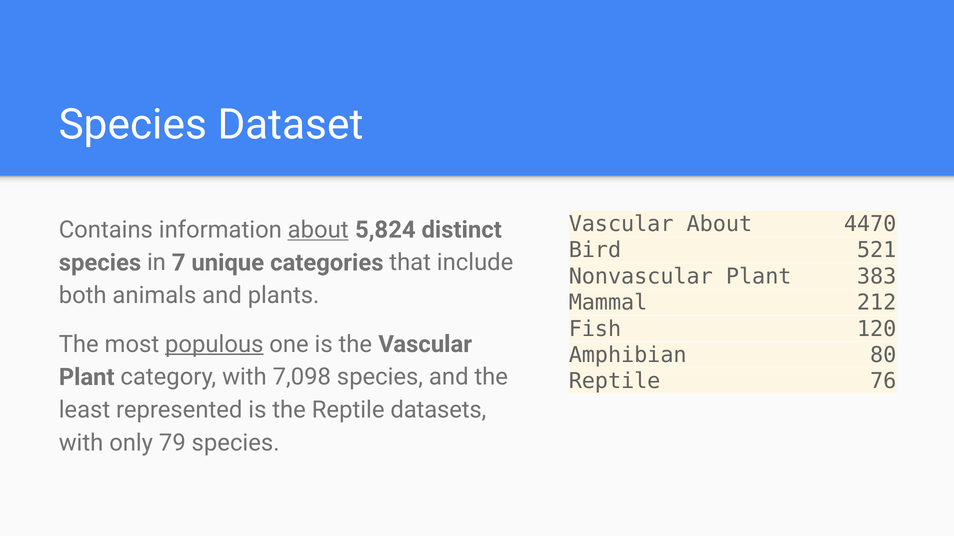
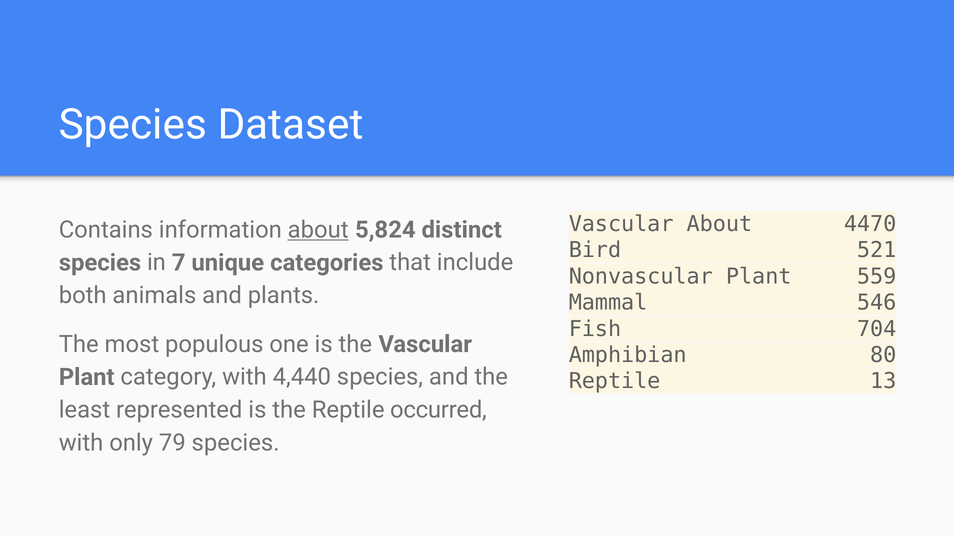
383: 383 -> 559 (877, 277)
212: 212 -> 546 (877, 303)
120: 120 -> 704 (877, 329)
populous underline: present -> none (214, 345)
7,098: 7,098 -> 4,440 (302, 378)
76: 76 -> 13 (883, 382)
datasets: datasets -> occurred (438, 410)
